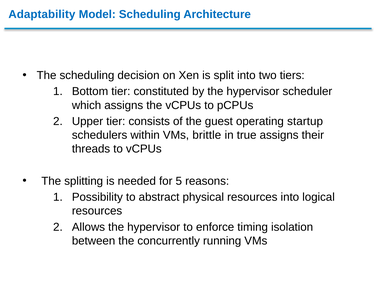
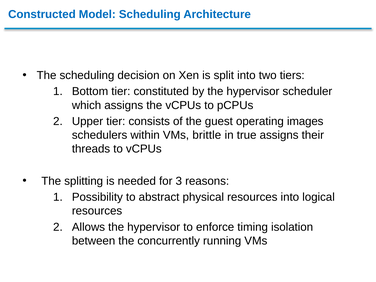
Adaptability: Adaptability -> Constructed (42, 14)
startup: startup -> images (305, 121)
5: 5 -> 3 (179, 181)
